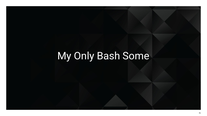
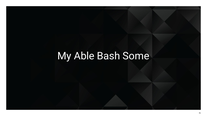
Only: Only -> Able (84, 56)
